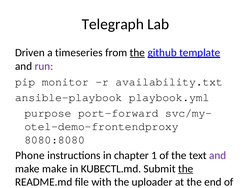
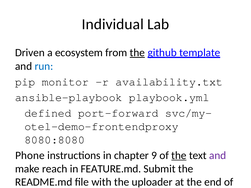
Telegraph: Telegraph -> Individual (113, 24)
timeseries: timeseries -> ecosystem (79, 53)
run colour: purple -> blue (44, 66)
purpose: purpose -> defined (48, 113)
1: 1 -> 9 (154, 156)
the underline: none -> present (179, 156)
make make: make -> reach (55, 169)
KUBECTL.md: KUBECTL.md -> FEATURE.md (111, 169)
the underline: present -> none (186, 169)
